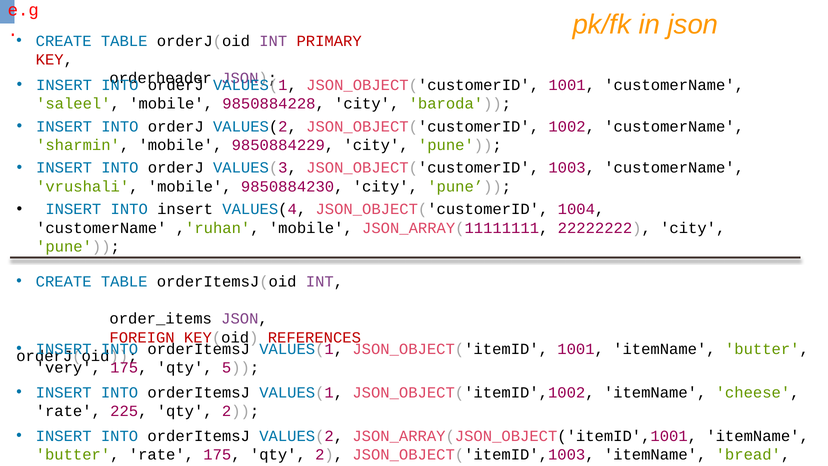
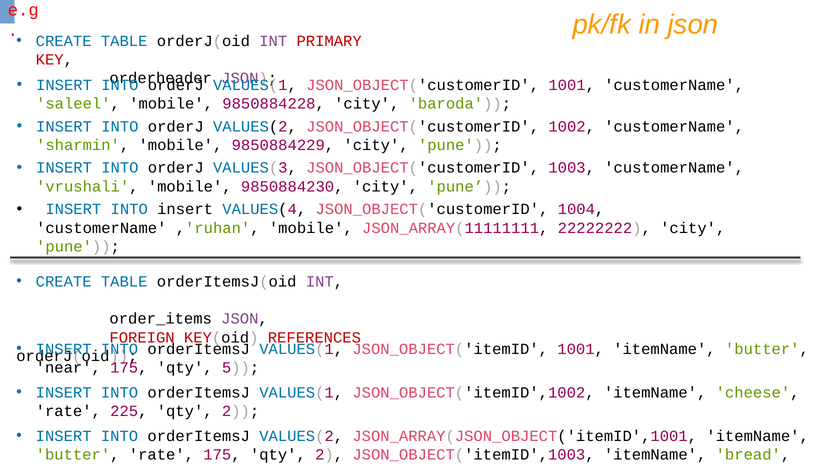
very: very -> near (68, 368)
